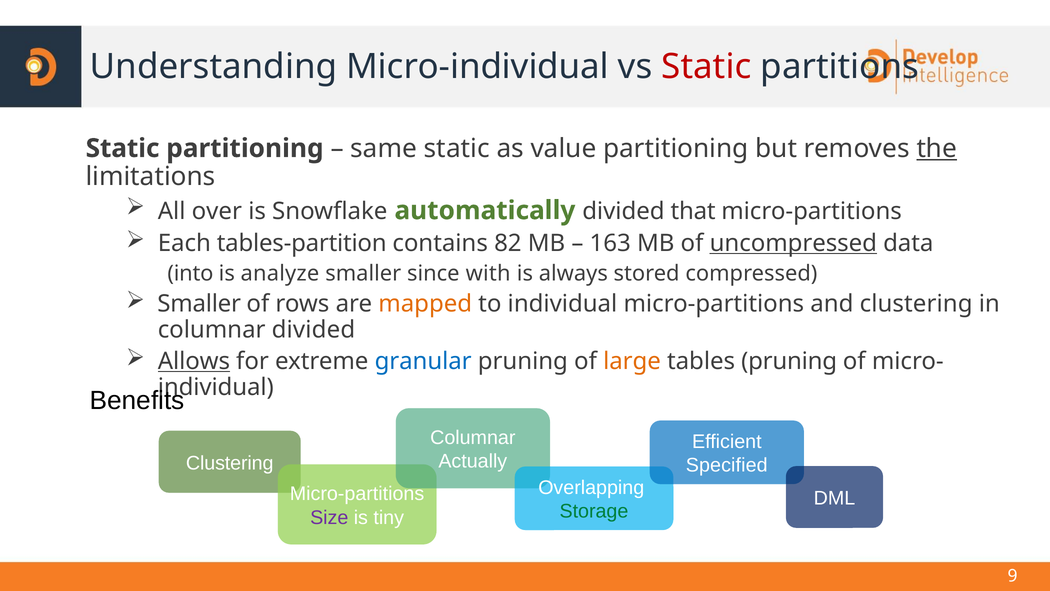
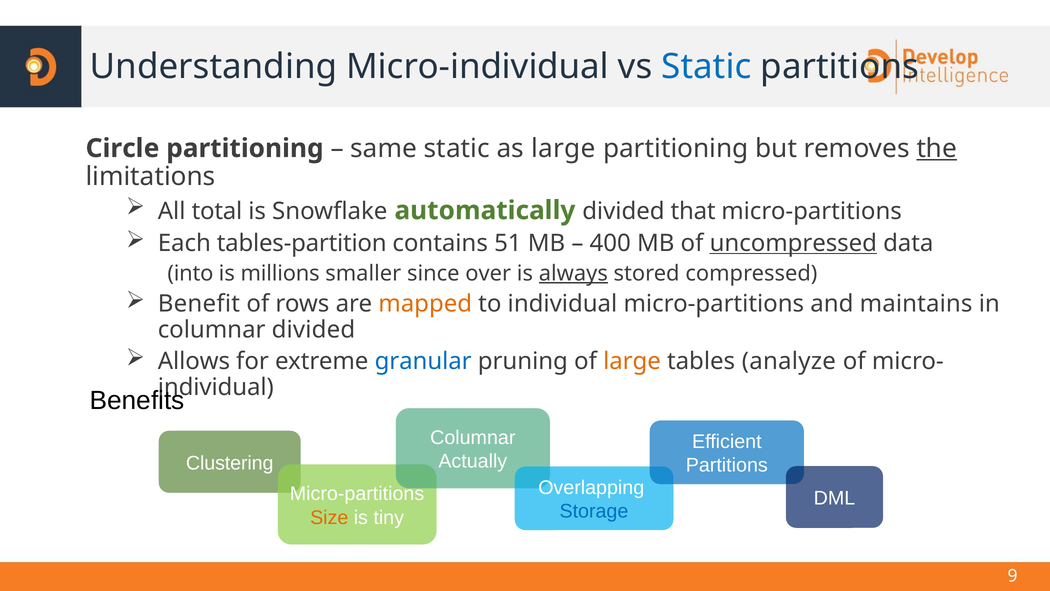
Static colour: red -> blue (706, 67)
Static: Static -> Circle (122, 148)
as value: value -> large (563, 148)
over: over -> total (217, 211)
82: 82 -> 51 (508, 243)
163: 163 -> 400 (610, 243)
analyze: analyze -> millions (280, 273)
with: with -> over (488, 273)
always underline: none -> present (573, 273)
Smaller: Smaller -> Benefit (199, 304)
and clustering: clustering -> maintains (916, 304)
Allows underline: present -> none (194, 361)
tables pruning: pruning -> analyze (789, 361)
Specified: Specified -> Partitions (727, 465)
Storage colour: green -> blue (594, 511)
Size colour: purple -> orange (329, 517)
